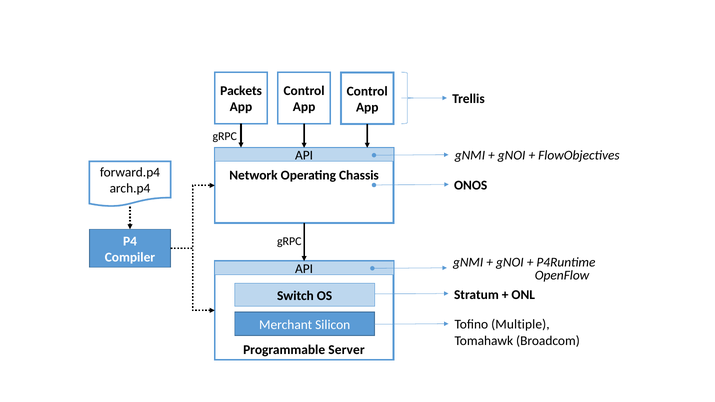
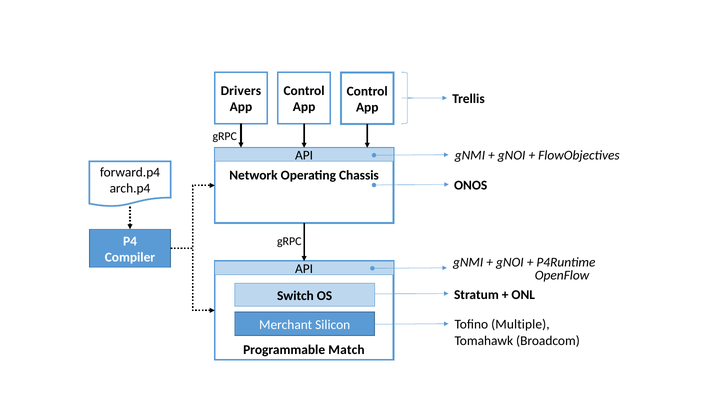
Packets: Packets -> Drivers (241, 91)
Server: Server -> Match (346, 350)
